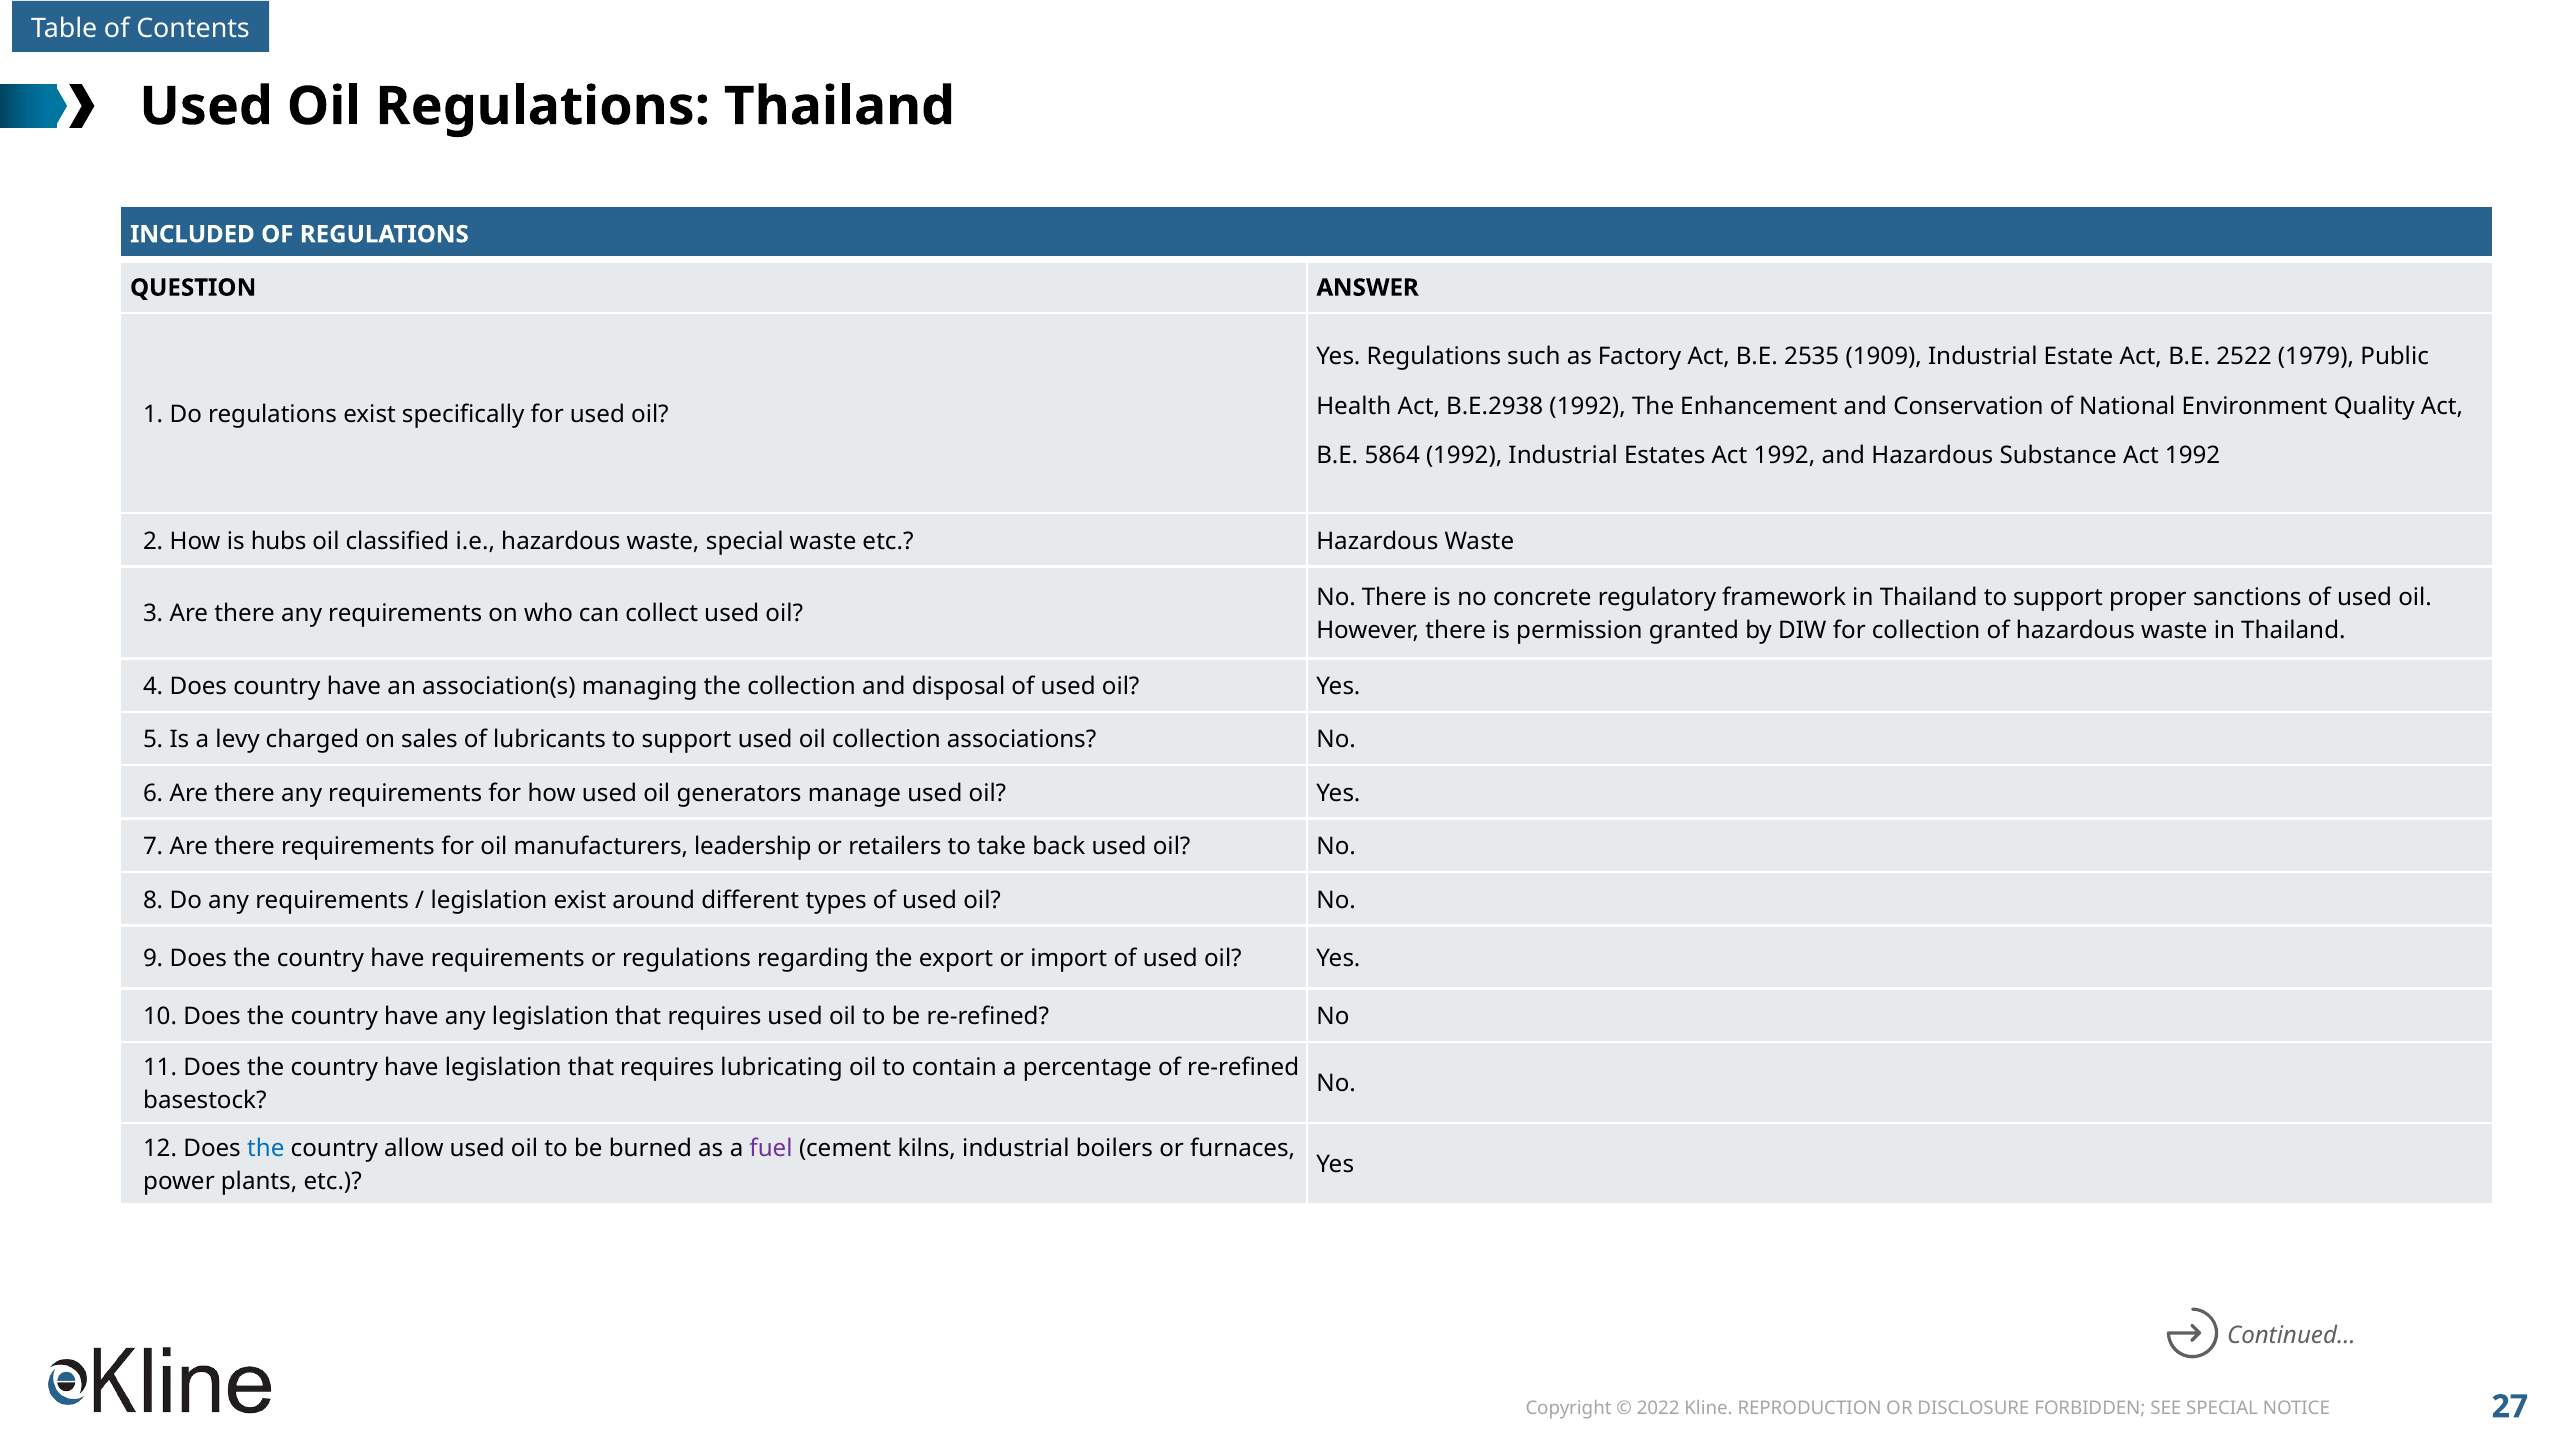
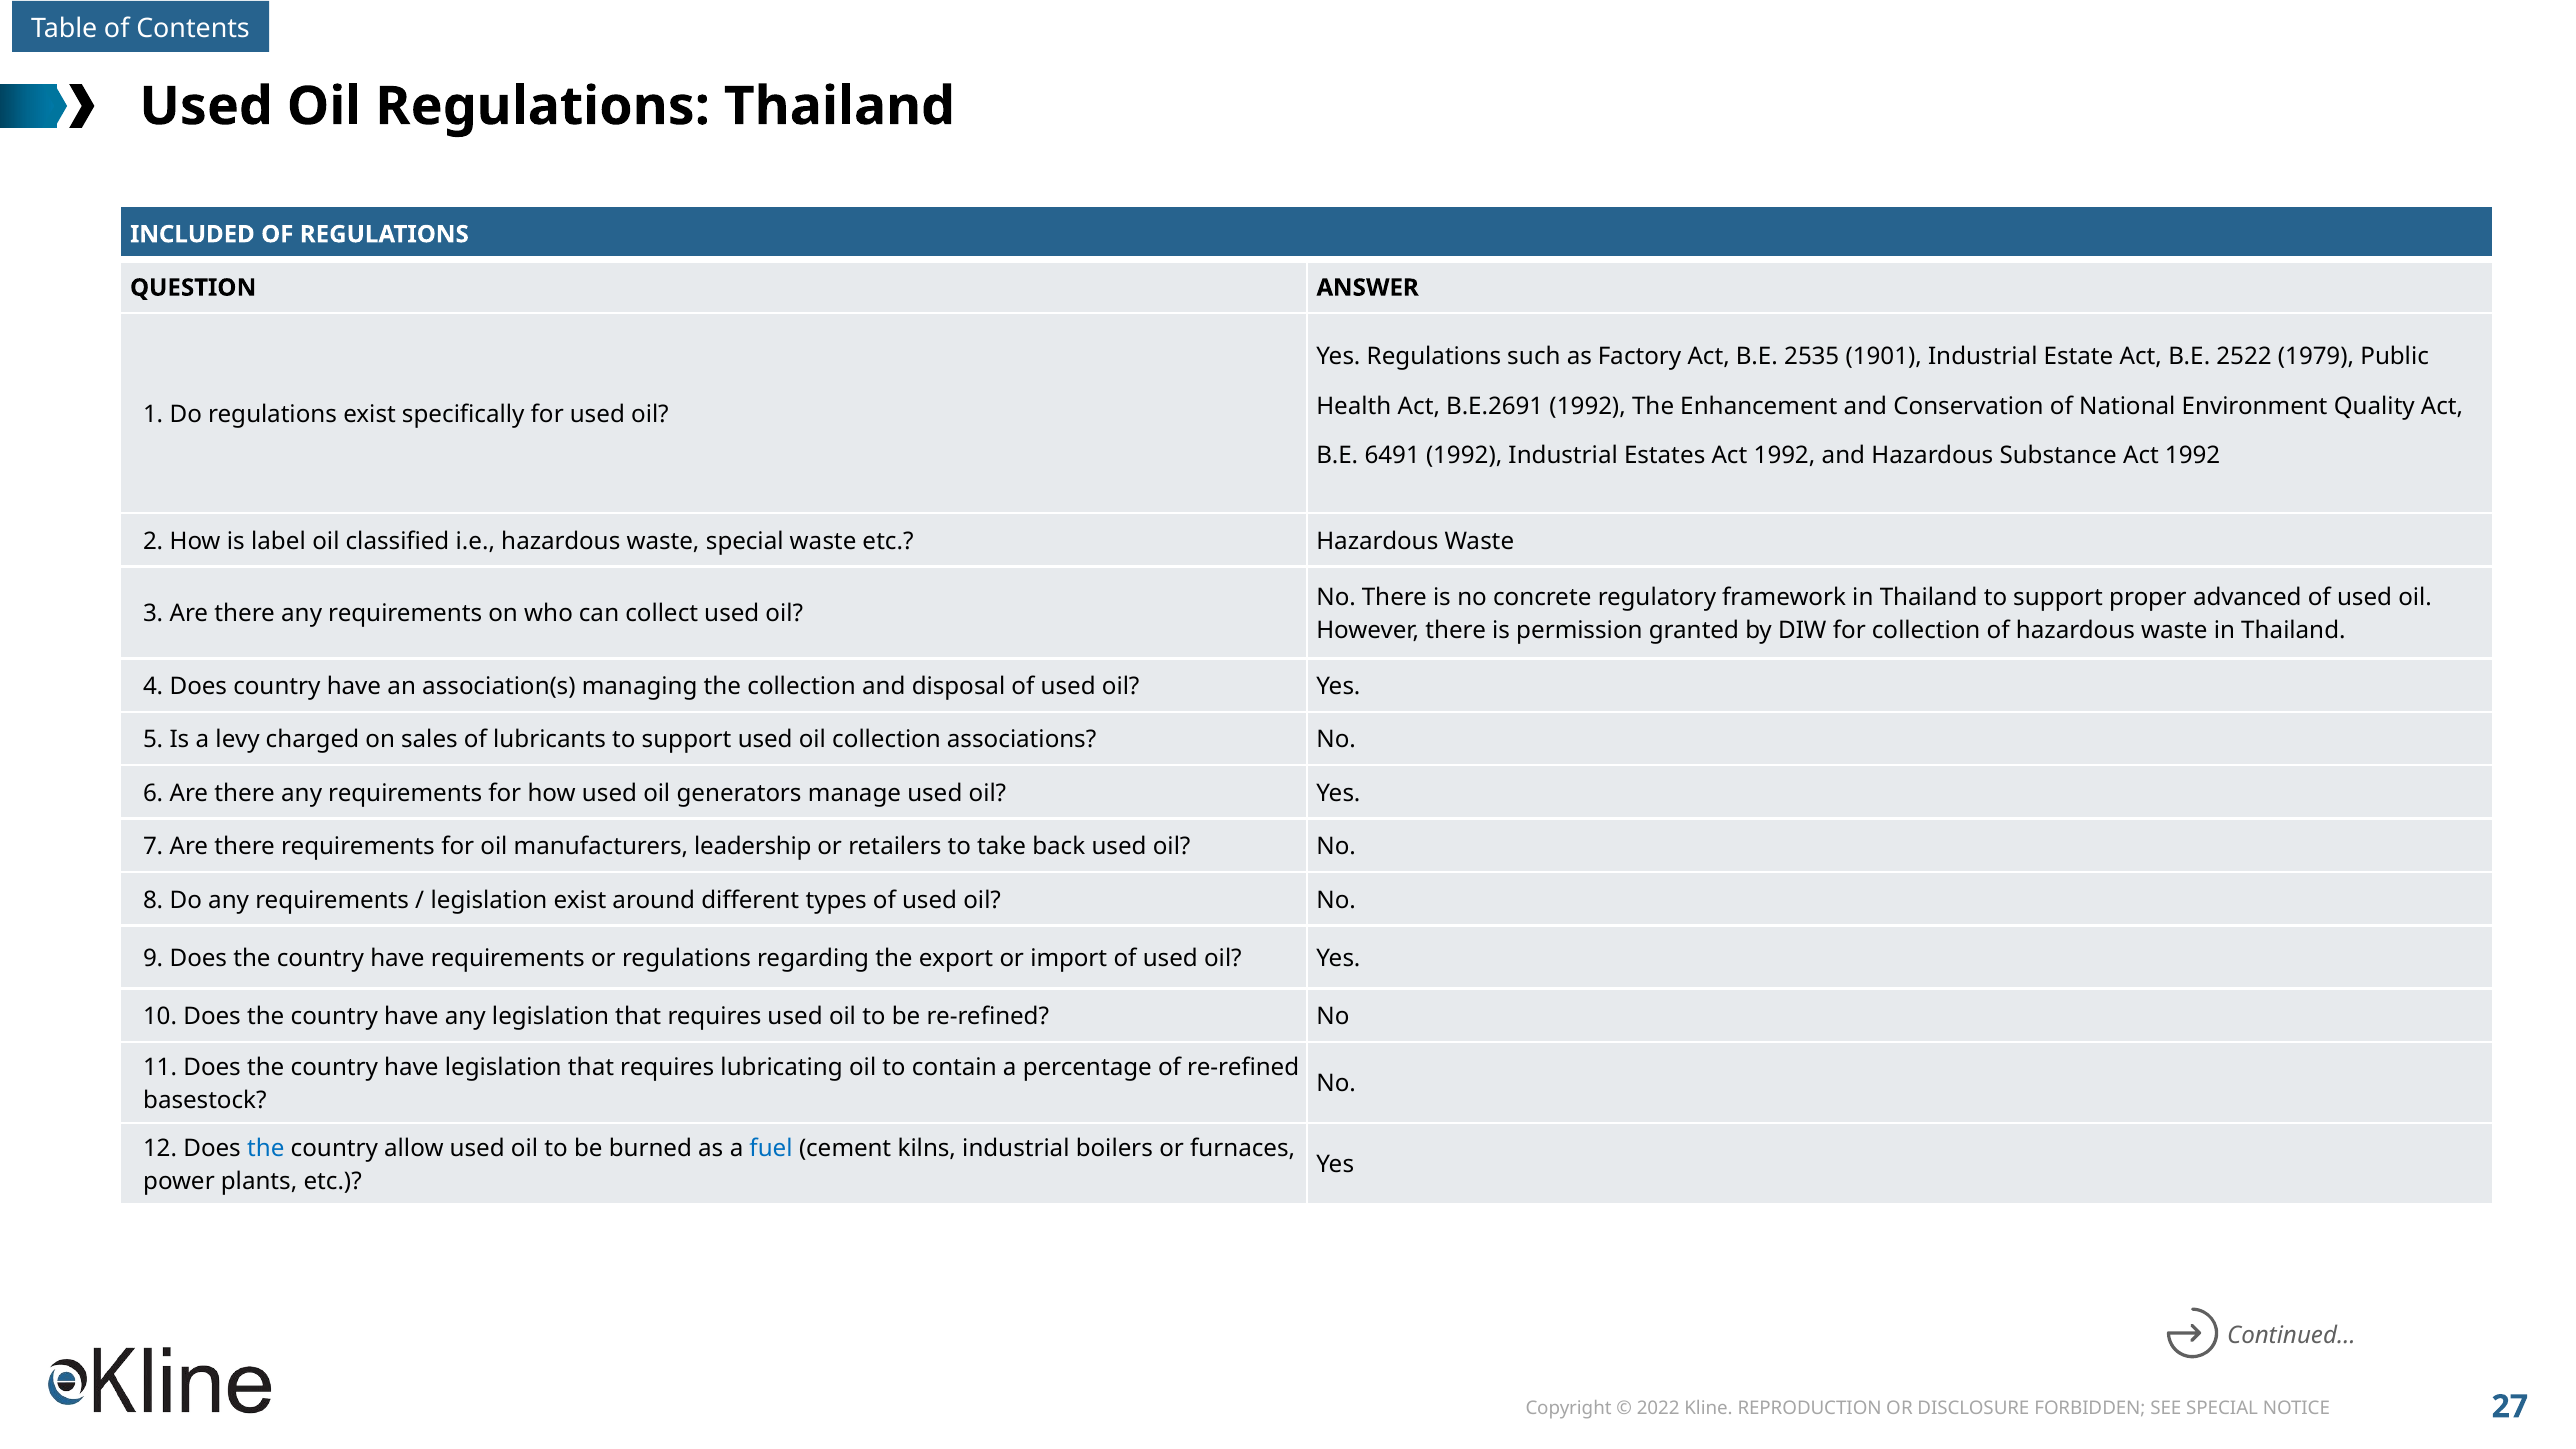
1909: 1909 -> 1901 (1884, 357)
B.E.2938: B.E.2938 -> B.E.2691 (1495, 406)
5864: 5864 -> 6491 (1392, 456)
hubs: hubs -> label (278, 541)
sanctions: sanctions -> advanced (2247, 597)
fuel colour: purple -> blue (771, 1148)
